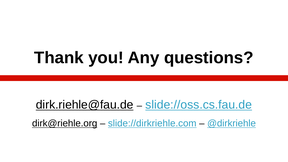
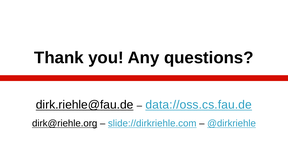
slide://oss.cs.fau.de: slide://oss.cs.fau.de -> data://oss.cs.fau.de (199, 105)
